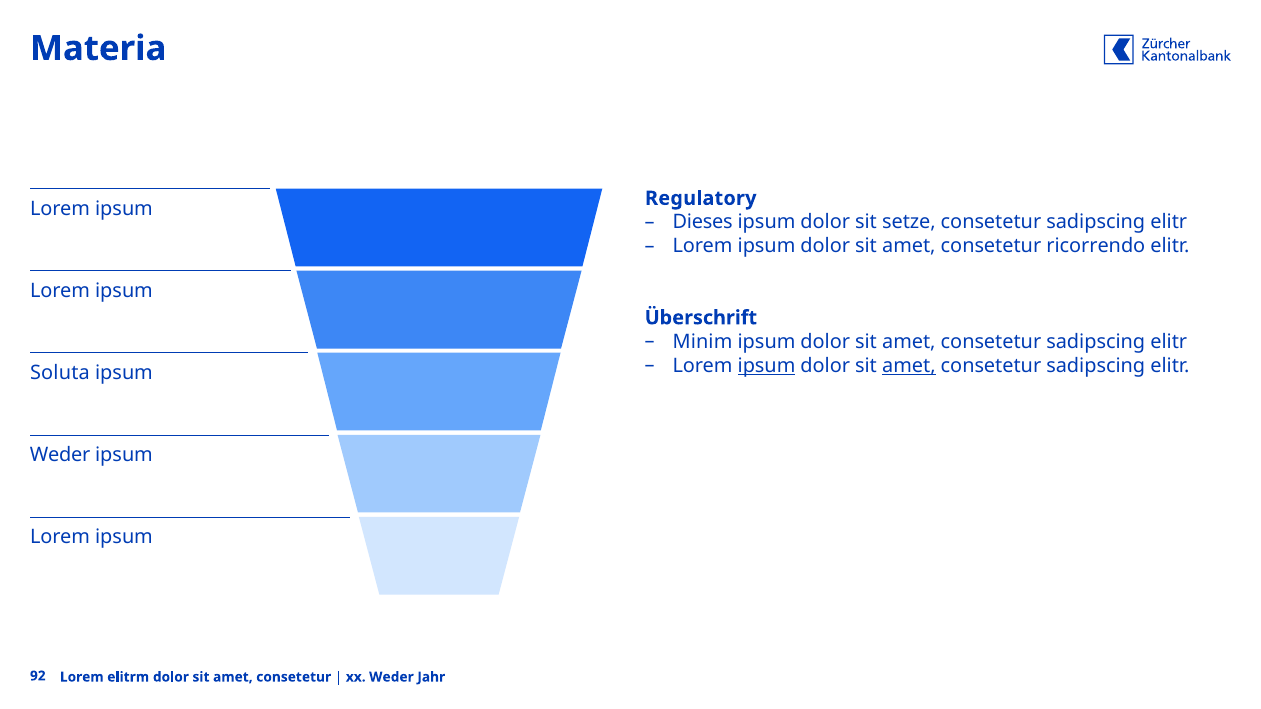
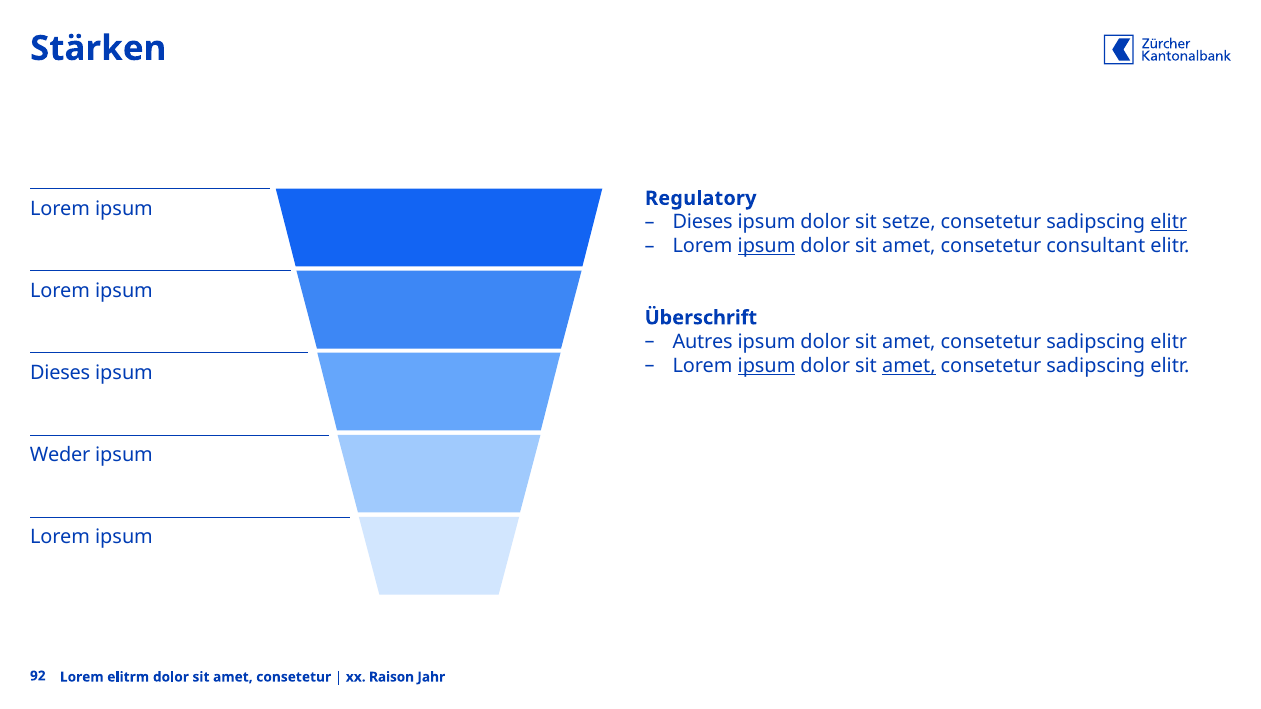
Materia: Materia -> Stärken (98, 48)
elitr underline: none -> present (1169, 222)
ipsum underline: none -> present (767, 246)
ricorrendo: ricorrendo -> consultant (1096, 246)
Minim: Minim -> Autres (703, 342)
Soluta: Soluta -> Dieses (60, 373)
xx Weder: Weder -> Raison (392, 677)
